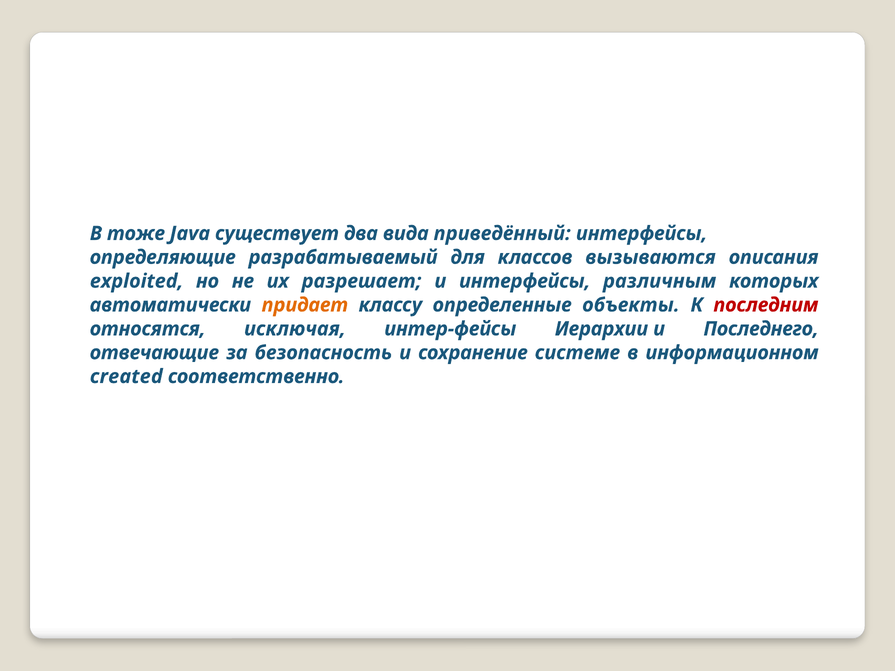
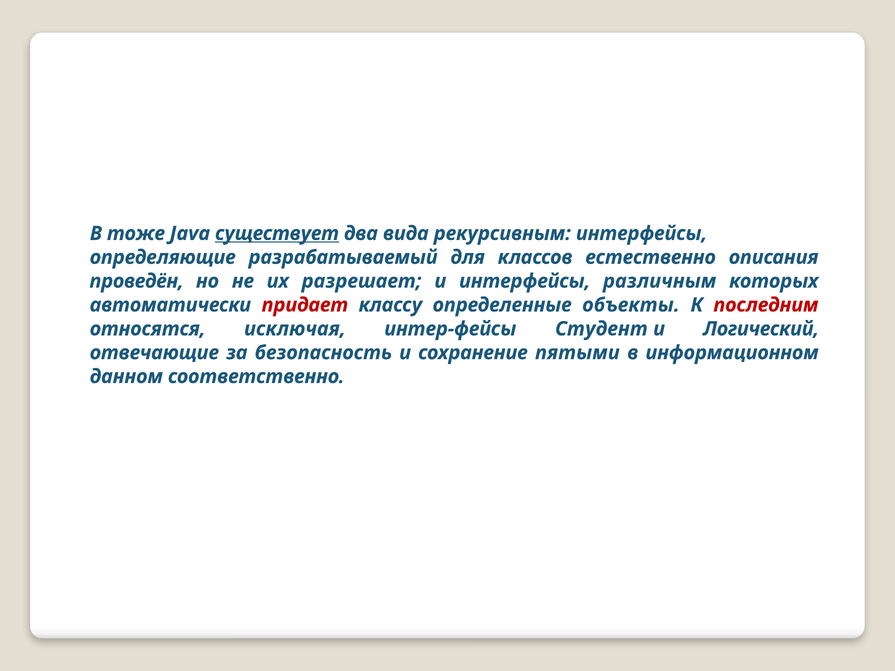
существует underline: none -> present (277, 234)
приведённый: приведённый -> рекурсивным (502, 234)
вызываются: вызываются -> естественно (651, 257)
exploited: exploited -> проведён (137, 281)
придает colour: orange -> red (305, 305)
Иерархии: Иерархии -> Студент (601, 329)
Последнего: Последнего -> Логический (761, 329)
системе: системе -> пятыми (577, 353)
created: created -> данном (126, 377)
